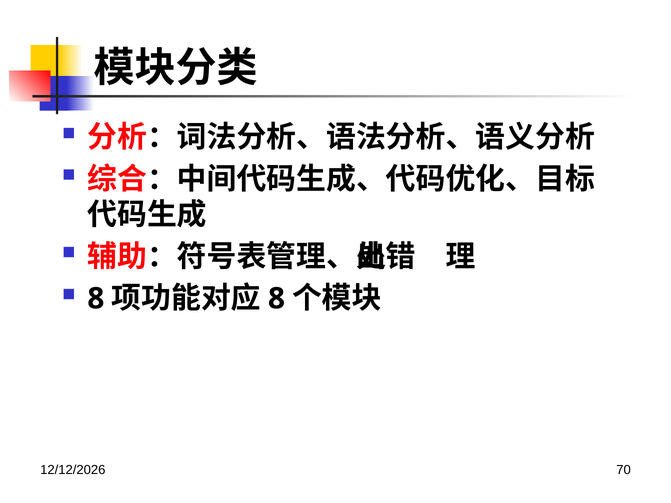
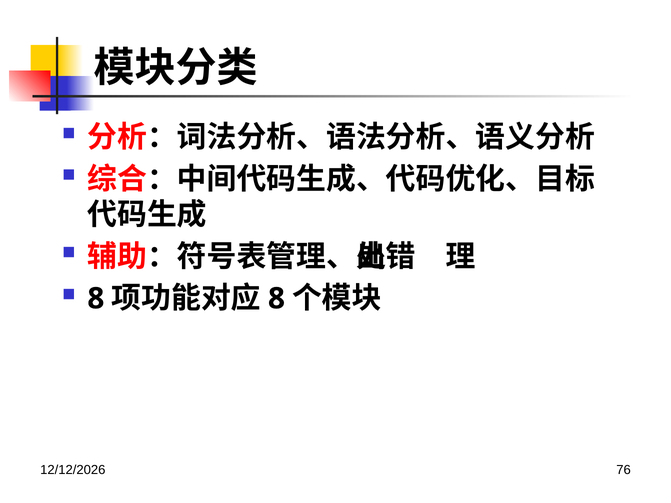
70: 70 -> 76 (624, 470)
